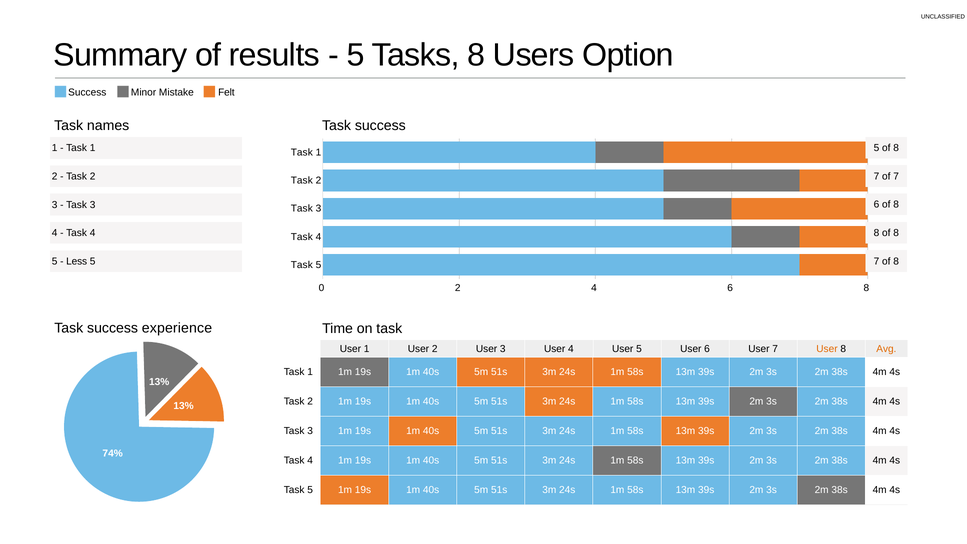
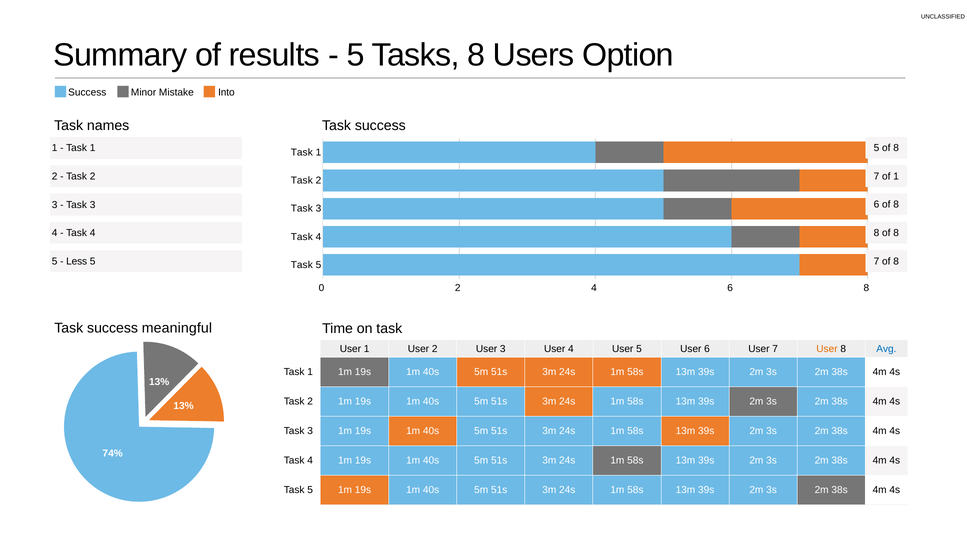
Felt: Felt -> Into (226, 92)
of 7: 7 -> 1 (896, 176)
experience: experience -> meaningful (177, 328)
Avg colour: orange -> blue (886, 349)
